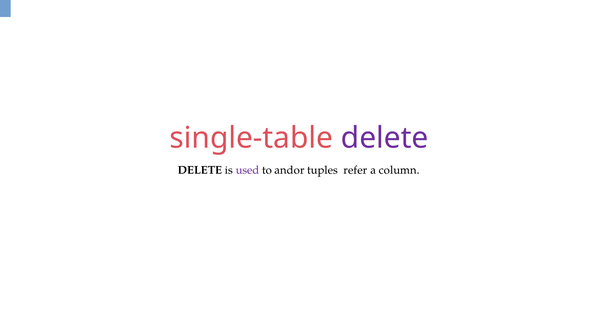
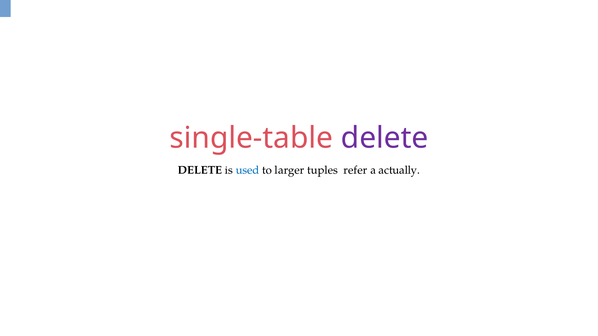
used colour: purple -> blue (248, 170)
andor: andor -> larger (290, 170)
column: column -> actually (399, 170)
